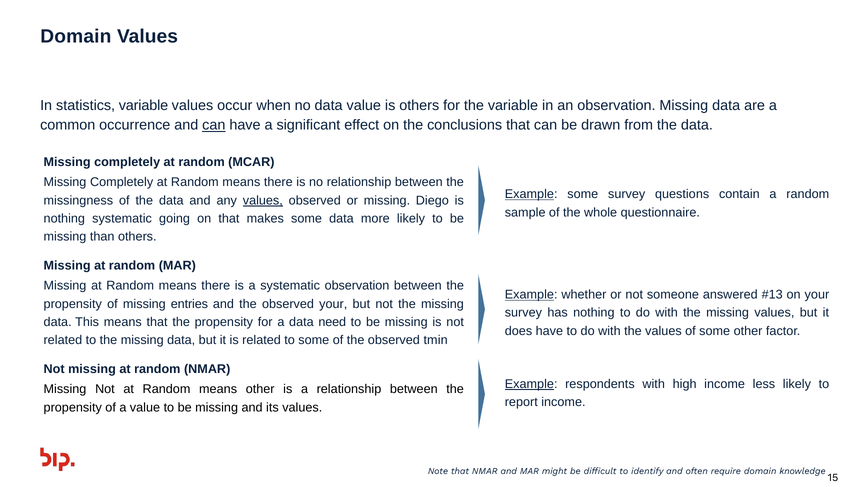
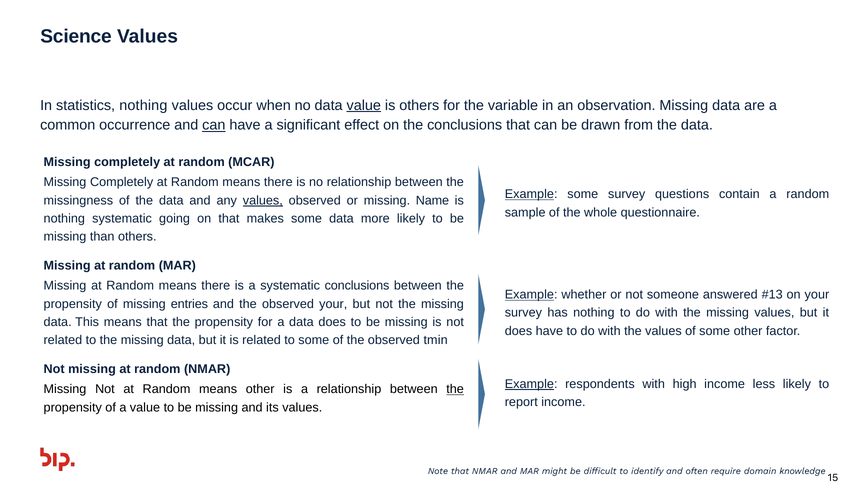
Domain: Domain -> Science (76, 36)
statistics variable: variable -> nothing (143, 105)
value underline: none -> present (364, 105)
Diego: Diego -> Name (432, 200)
systematic observation: observation -> conclusions (357, 286)
data need: need -> does (332, 322)
the underline: none -> present (455, 389)
